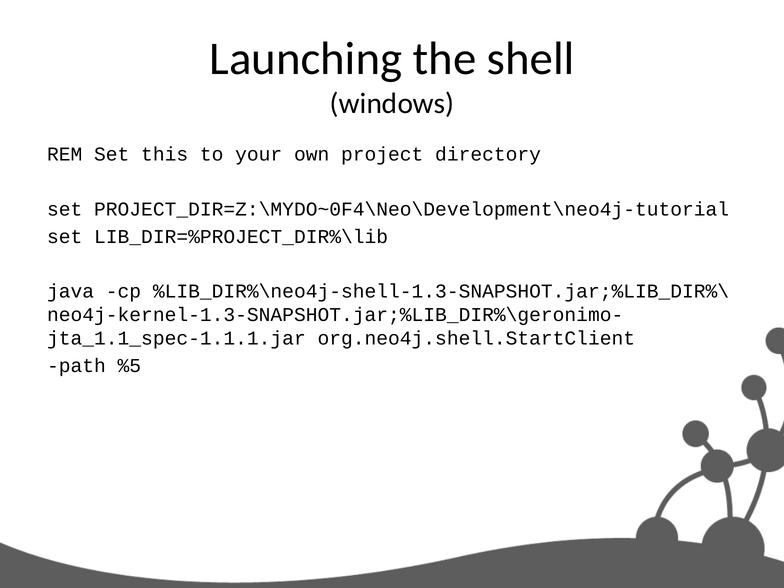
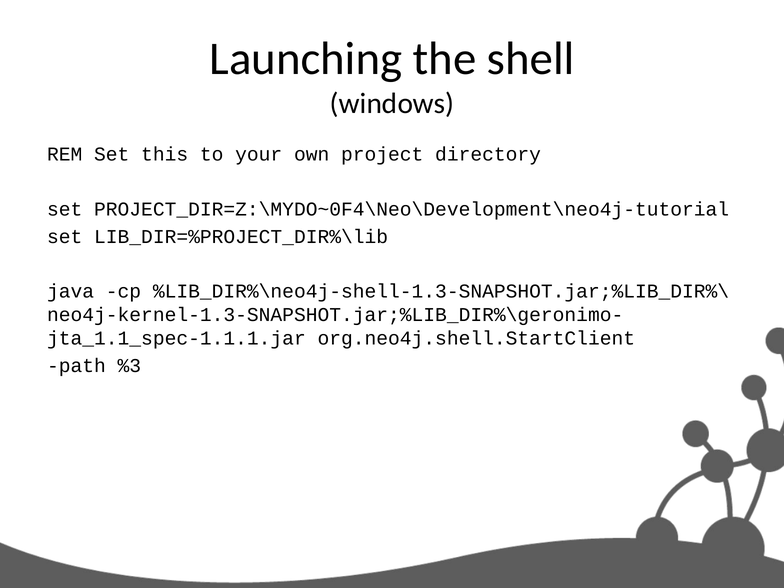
%5: %5 -> %3 (129, 366)
